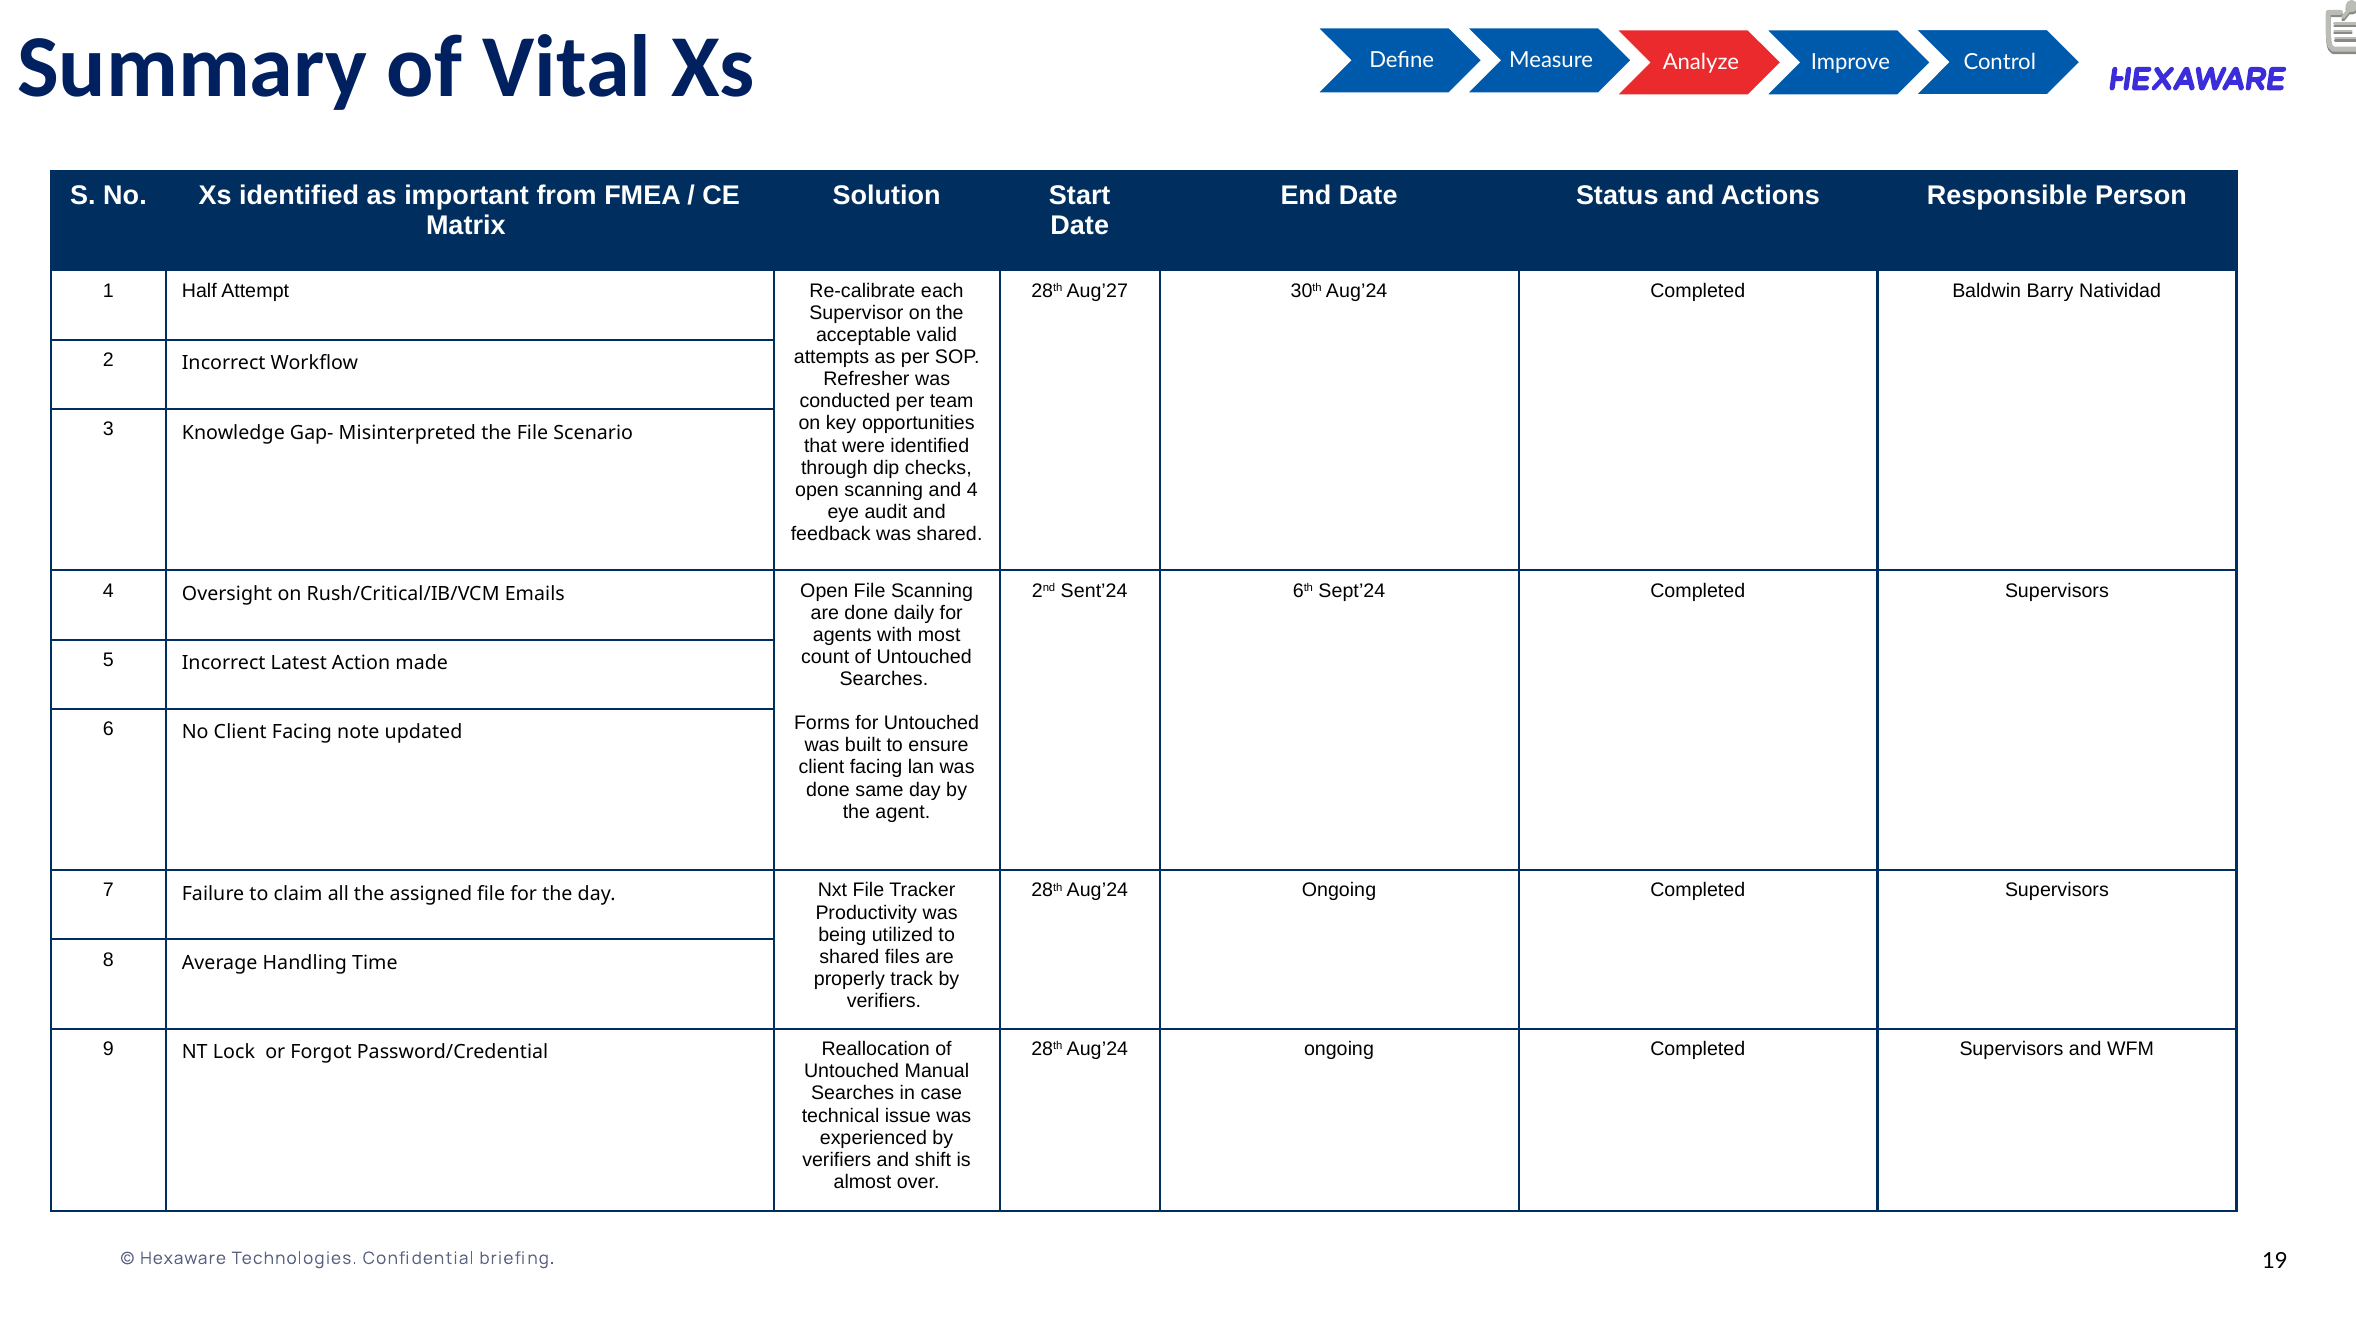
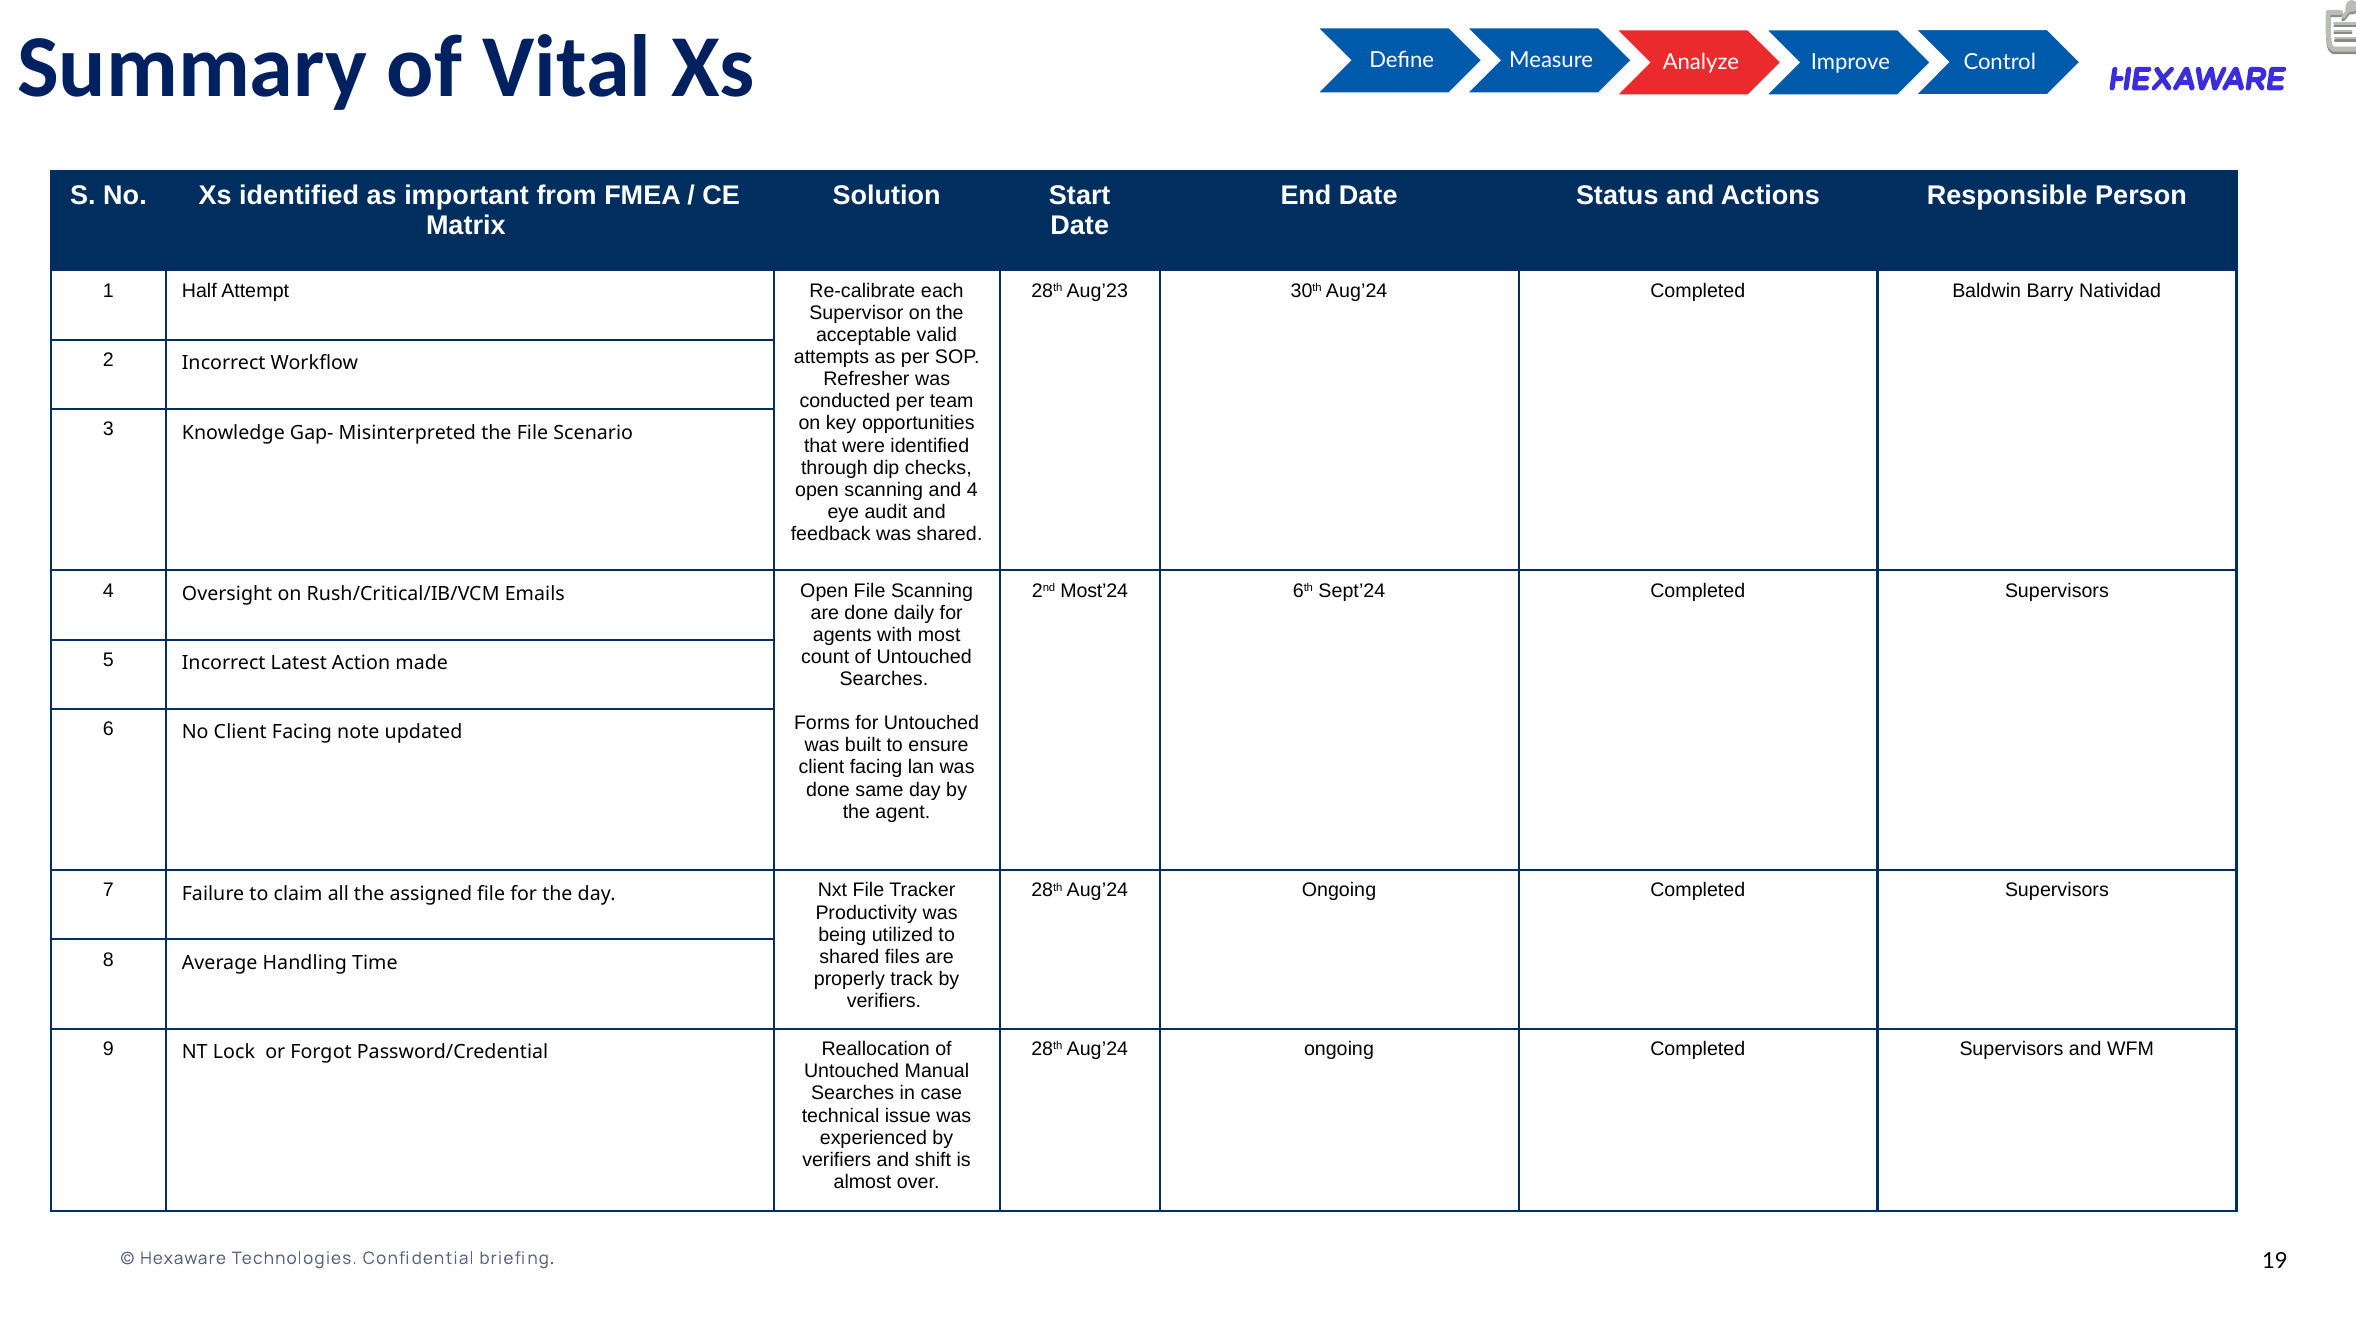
Aug’27: Aug’27 -> Aug’23 (1097, 291)
Sent’24: Sent’24 -> Most’24 (1094, 591)
